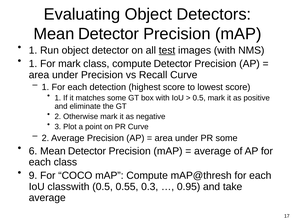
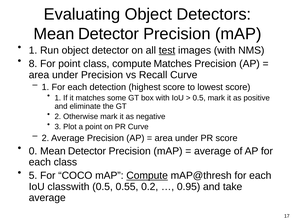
1: 1 -> 8 (33, 64)
For mark: mark -> point (69, 64)
compute Detector: Detector -> Matches (173, 64)
PR some: some -> score (227, 138)
6: 6 -> 0 (33, 151)
9: 9 -> 5 (33, 175)
Compute underline: none -> present (147, 175)
0.3: 0.3 -> 0.2 (150, 186)
